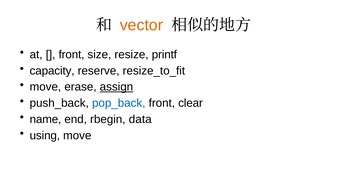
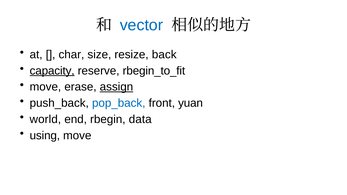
vector colour: orange -> blue (141, 25)
front: front -> char (71, 55)
printf: printf -> back (164, 55)
capacity underline: none -> present (52, 71)
resize_to_fit: resize_to_fit -> rbegin_to_fit (154, 71)
clear: clear -> yuan (191, 103)
name: name -> world (45, 119)
